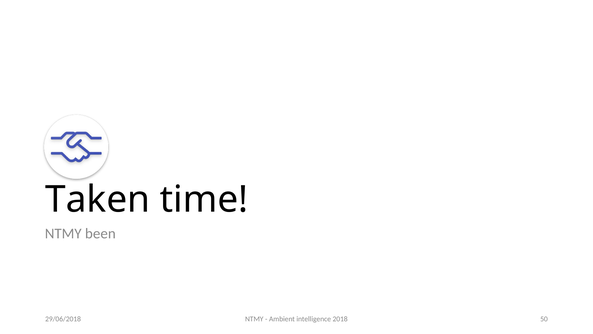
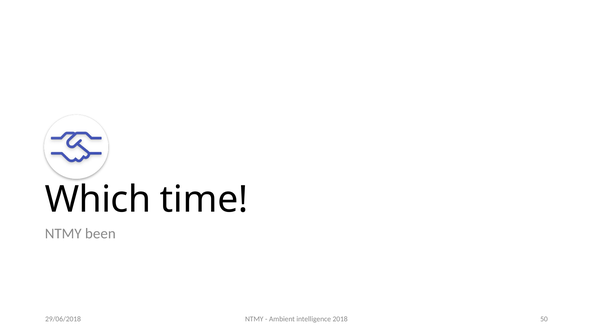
Taken: Taken -> Which (98, 199)
